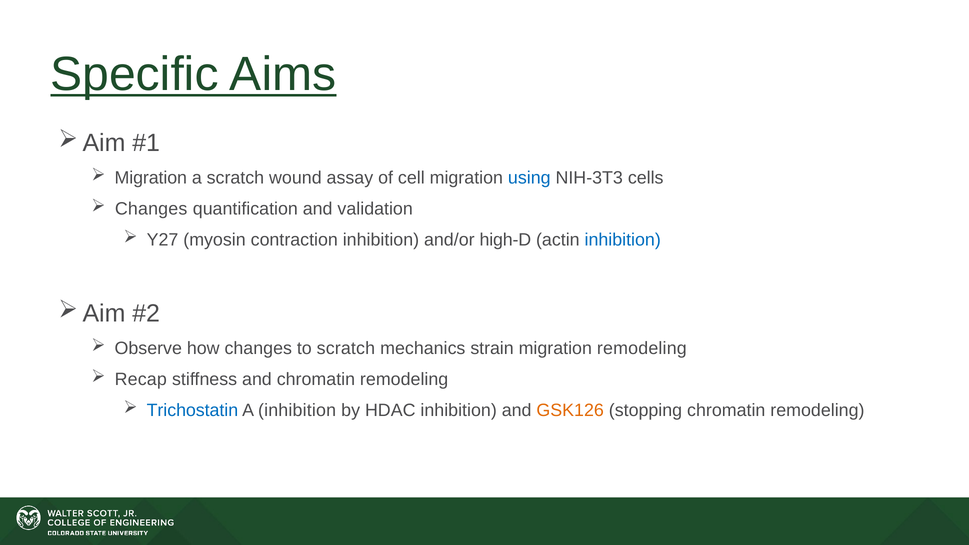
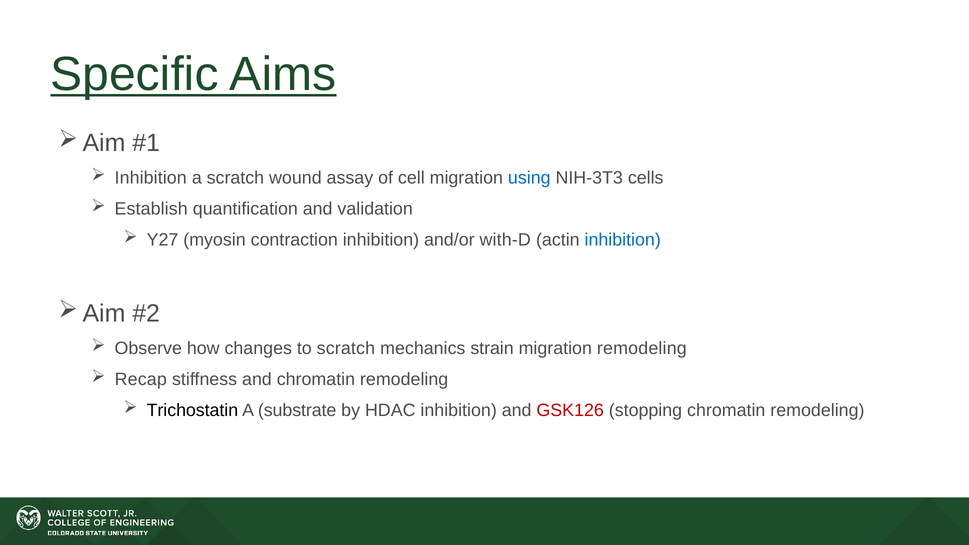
Migration: Migration -> Inhibition (151, 178)
Changes: Changes -> Establish (151, 209)
high-D: high-D -> with-D (505, 240)
Trichostatin colour: blue -> black (192, 410)
A inhibition: inhibition -> substrate (297, 410)
GSK126 colour: orange -> red (570, 410)
